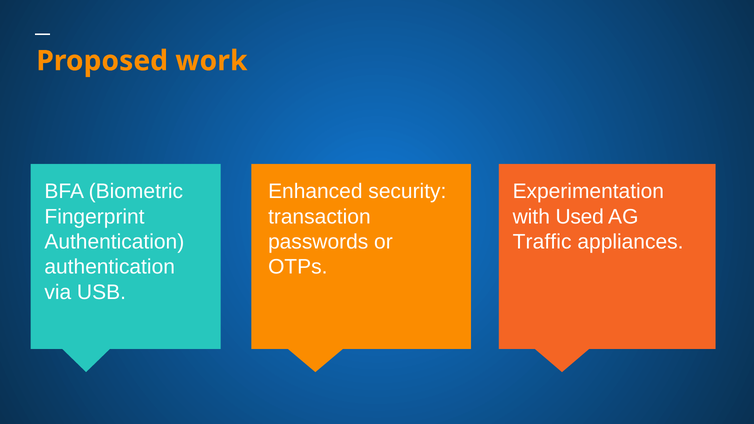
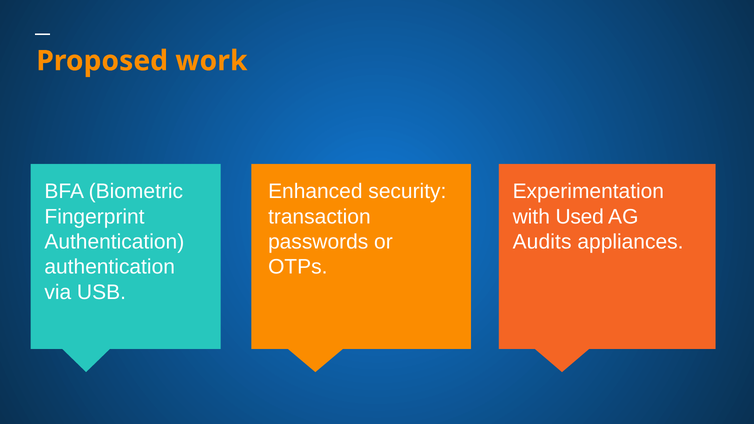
Traffic: Traffic -> Audits (542, 242)
